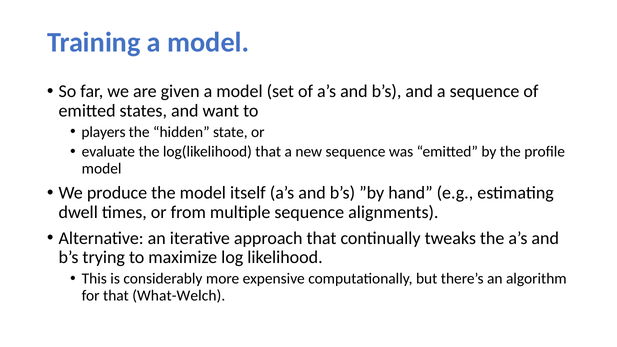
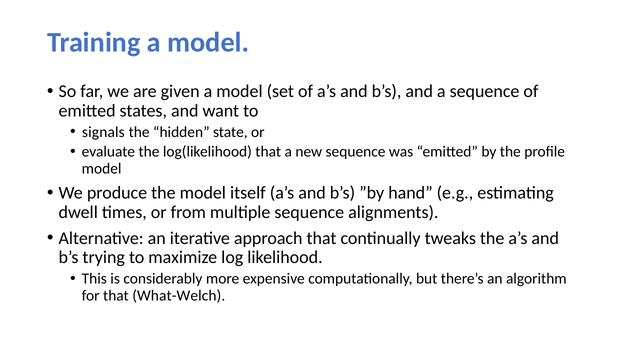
players: players -> signals (103, 132)
